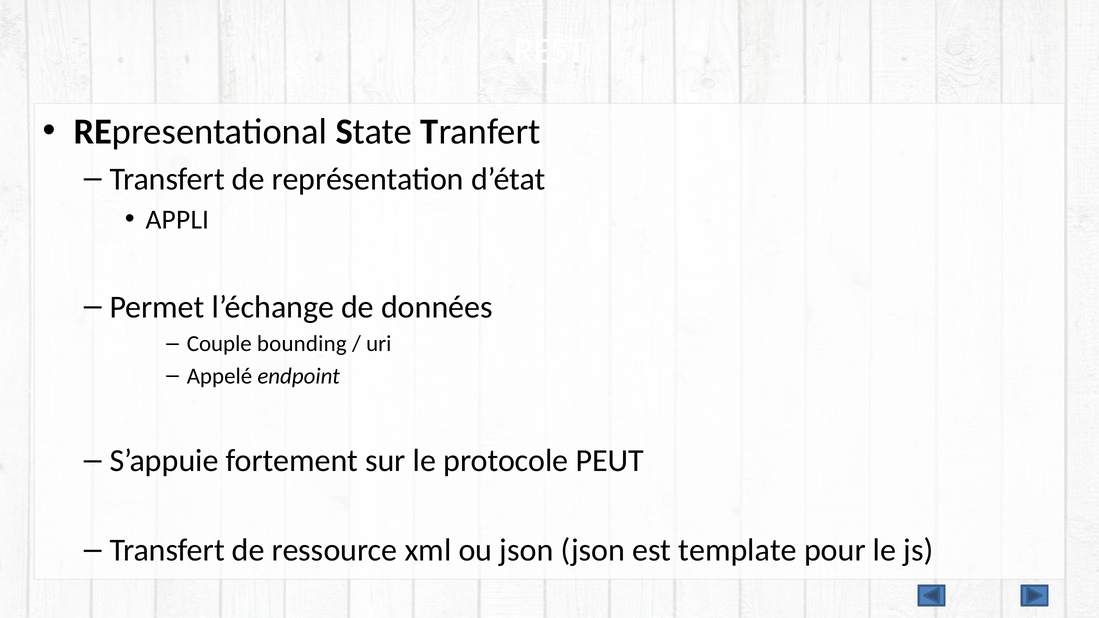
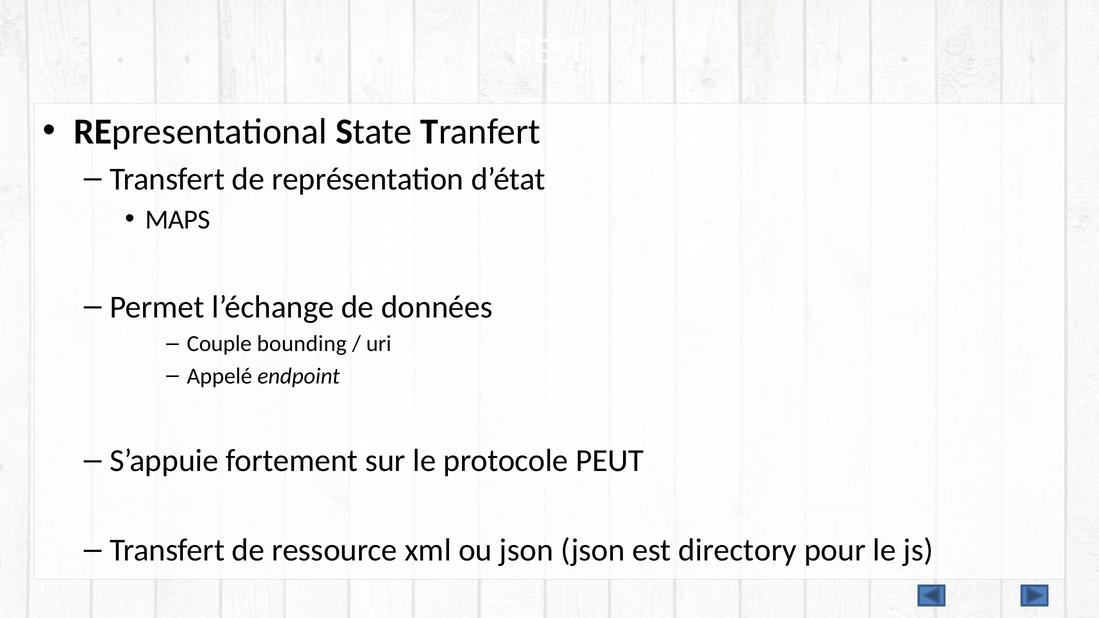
APPLI: APPLI -> MAPS (178, 220)
template: template -> directory (738, 551)
